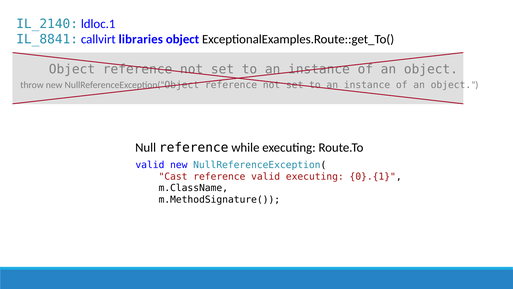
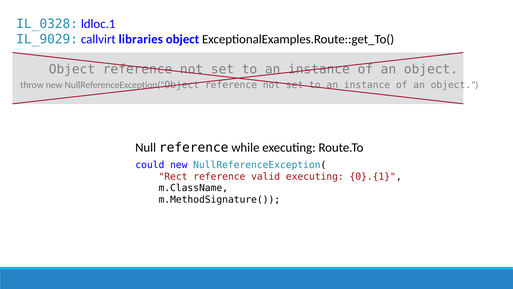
IL_2140: IL_2140 -> IL_0328 (47, 24)
IL_8841: IL_8841 -> IL_9029 (47, 39)
valid: valid -> could (150, 165)
Cast: Cast -> Rect (173, 176)
